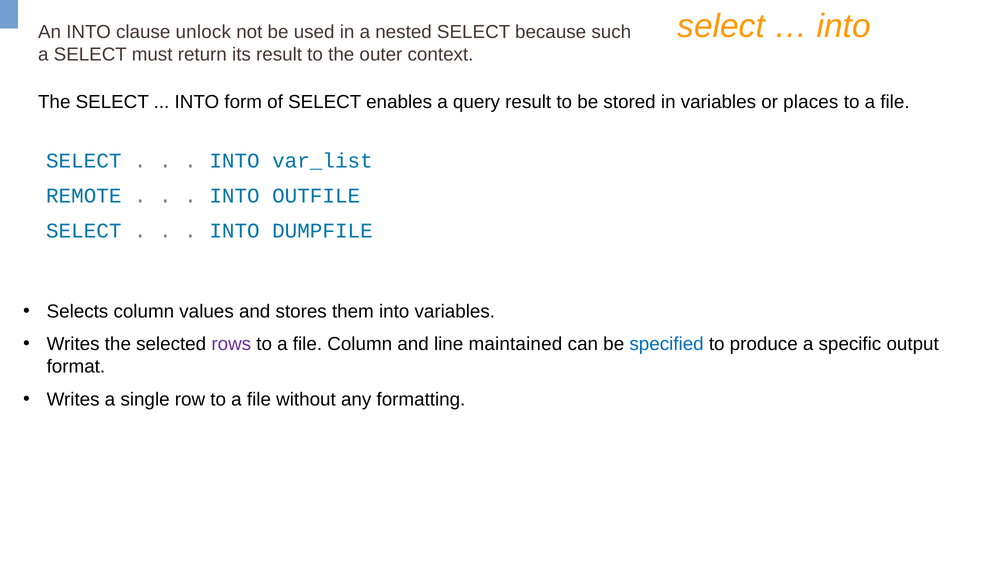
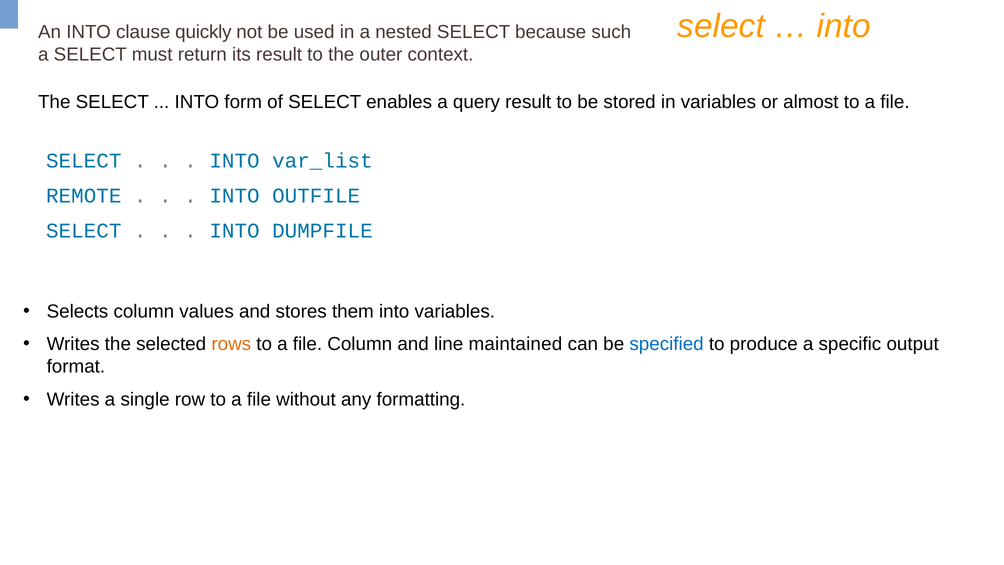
unlock: unlock -> quickly (203, 32)
places: places -> almost (811, 102)
rows colour: purple -> orange (231, 344)
